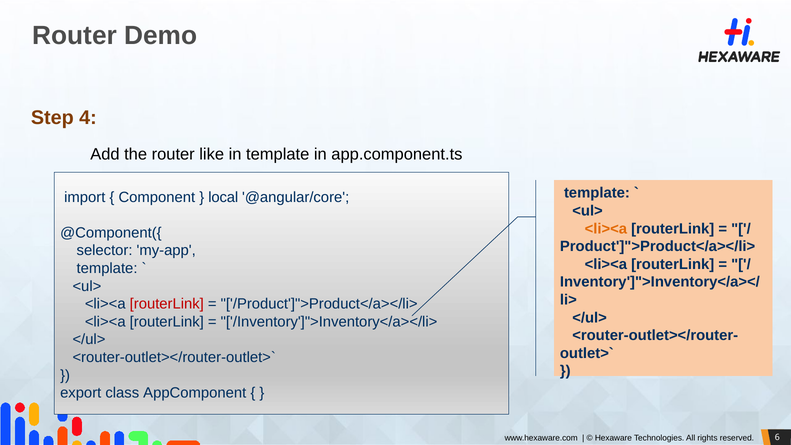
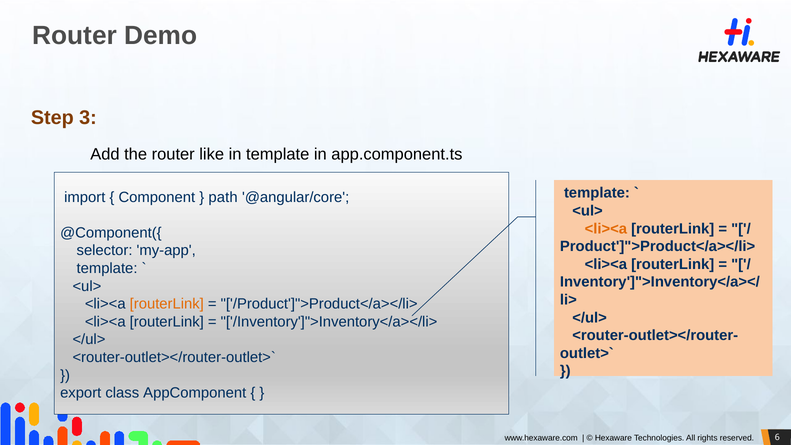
4: 4 -> 3 (88, 118)
local: local -> path (223, 197)
routerLink colour: red -> orange (167, 304)
